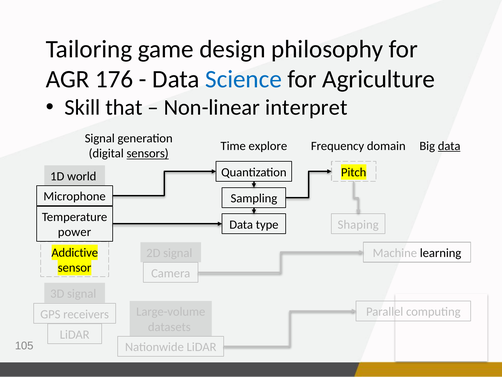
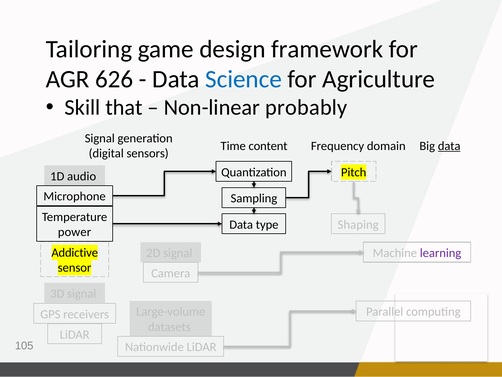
philosophy: philosophy -> framework (327, 49)
176: 176 -> 626 (114, 79)
interpret: interpret -> probably (306, 107)
explore: explore -> content (268, 146)
sensors underline: present -> none (148, 153)
world: world -> audio (82, 176)
learning colour: black -> purple (441, 253)
